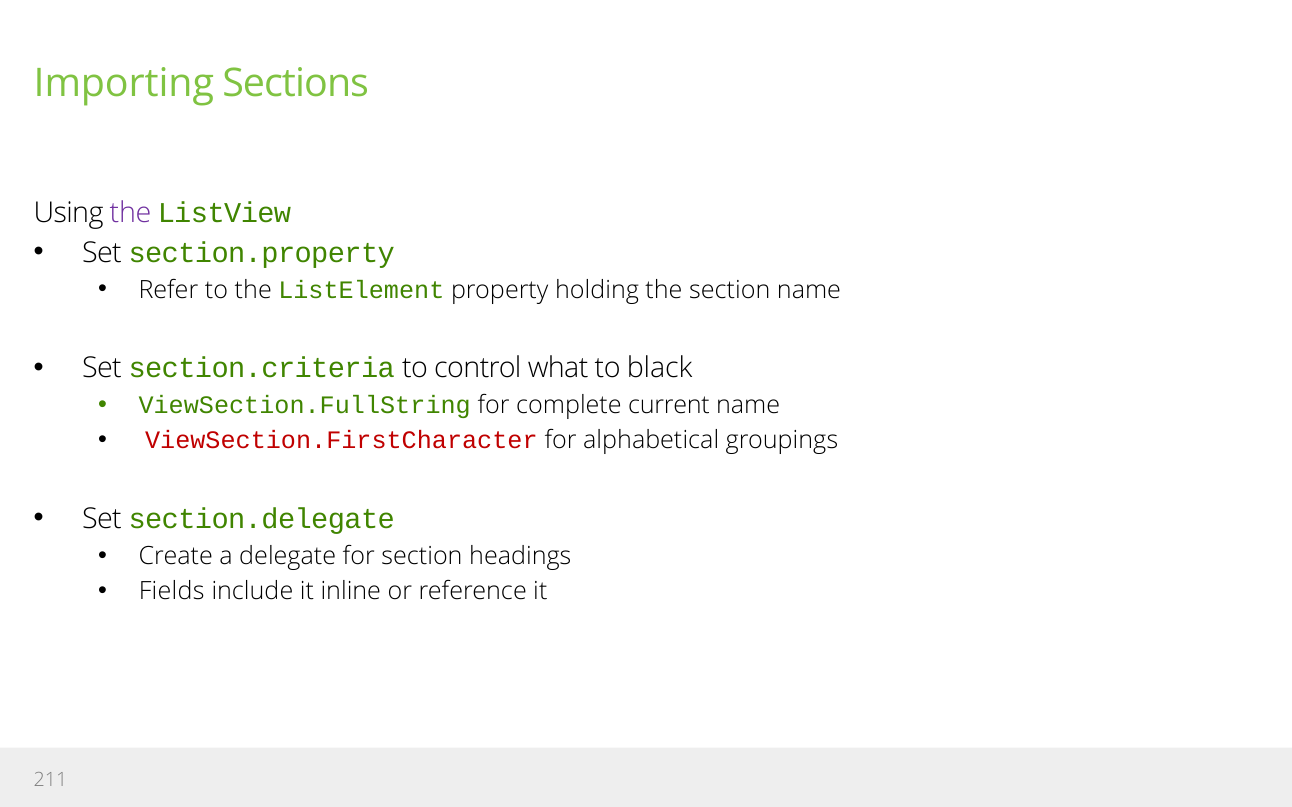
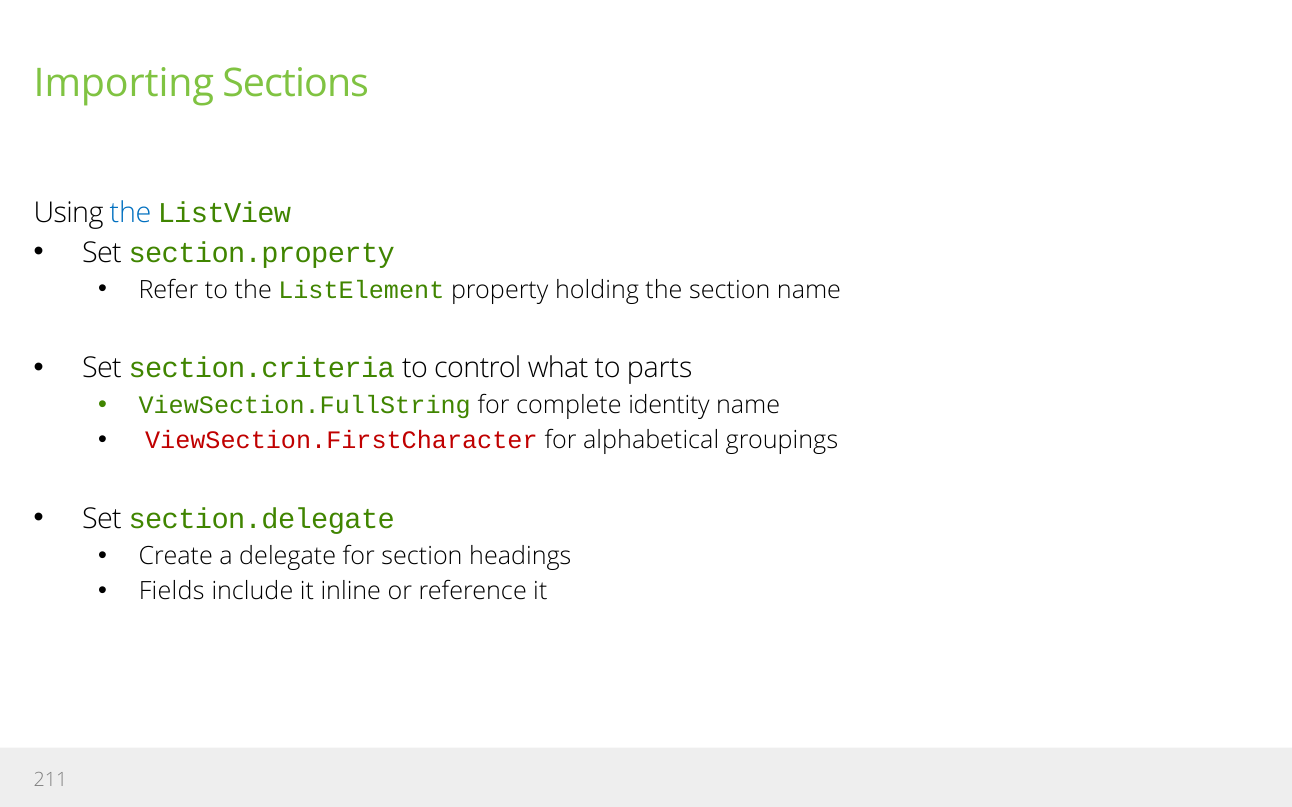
the colour: purple -> blue (131, 213)
black: black -> parts (660, 369)
current: current -> identity (669, 406)
